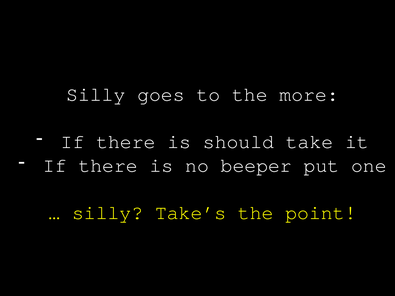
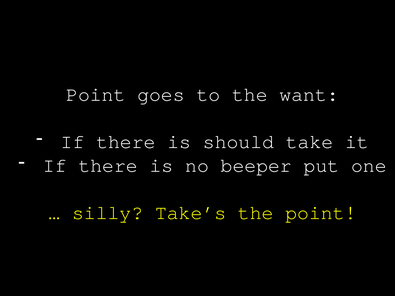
Silly: Silly -> Point (96, 94)
more: more -> want (309, 94)
